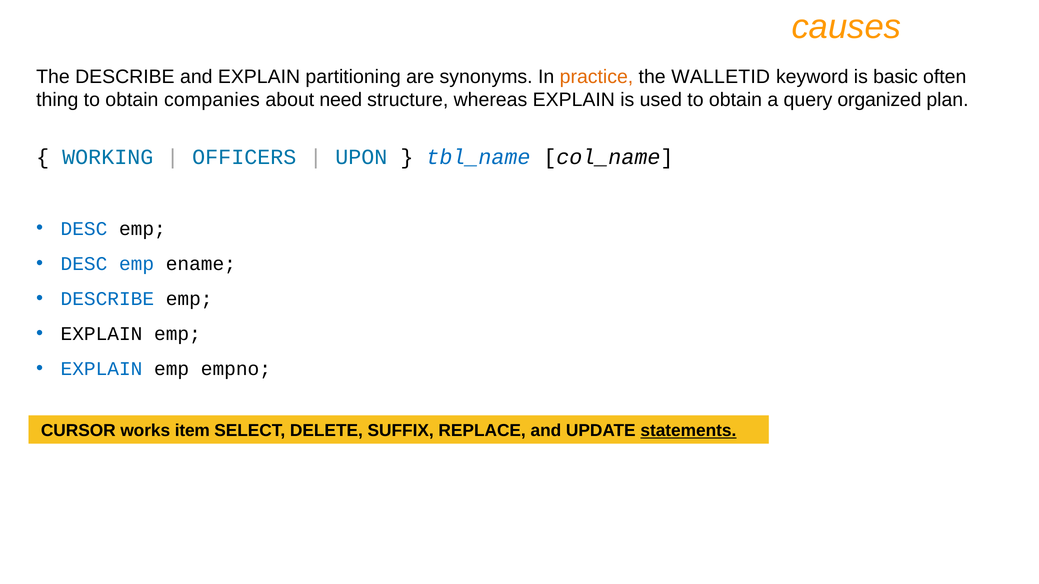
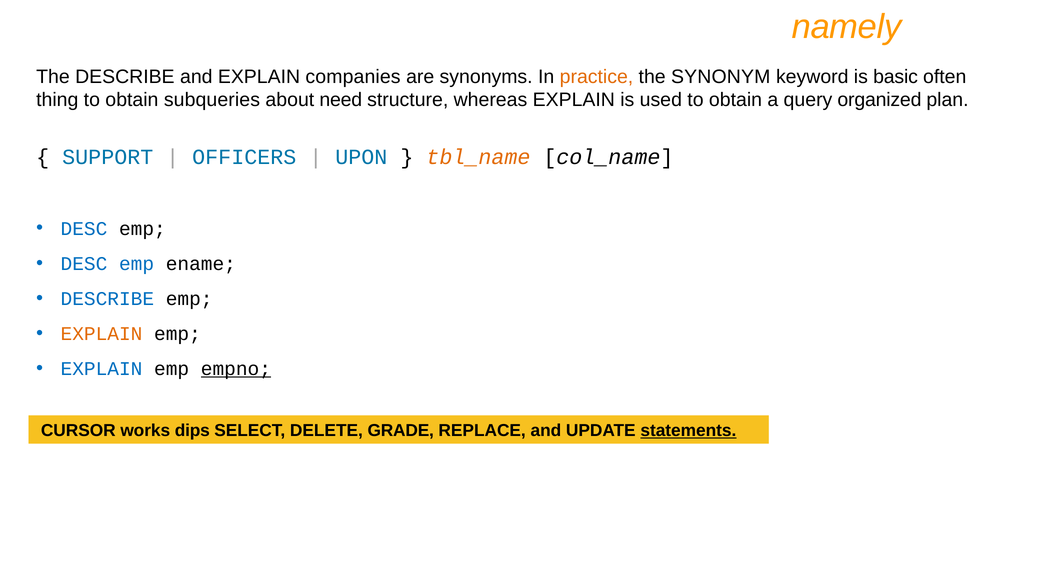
causes: causes -> namely (847, 27)
partitioning: partitioning -> companies (353, 77)
WALLETID: WALLETID -> SYNONYM (721, 77)
companies: companies -> subqueries (212, 100)
WORKING: WORKING -> SUPPORT (108, 157)
tbl_name colour: blue -> orange (478, 157)
EXPLAIN colour: black -> orange (102, 334)
empno underline: none -> present (236, 369)
item: item -> dips (192, 431)
SUFFIX: SUFFIX -> GRADE (401, 431)
